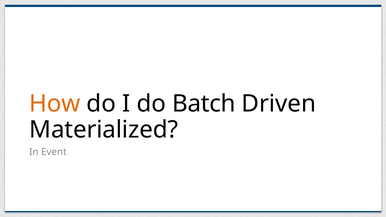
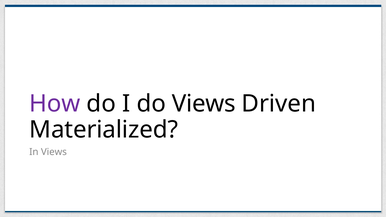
How colour: orange -> purple (55, 104)
do Batch: Batch -> Views (204, 104)
In Event: Event -> Views (54, 152)
